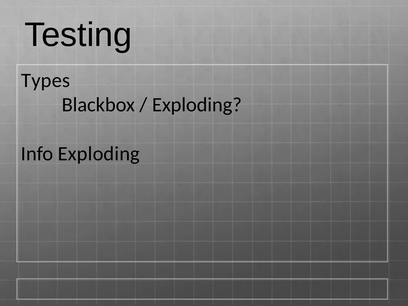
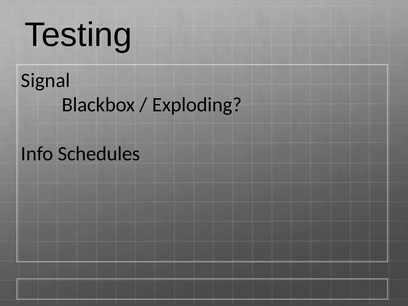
Types: Types -> Signal (46, 80)
Info Exploding: Exploding -> Schedules (99, 154)
